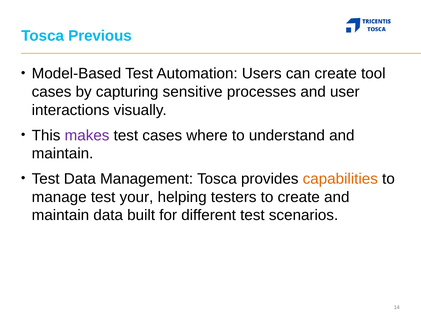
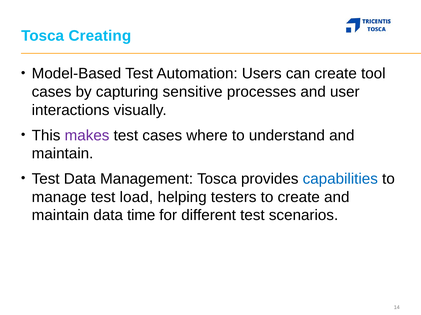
Previous: Previous -> Creating (100, 36)
capabilities colour: orange -> blue (340, 179)
your: your -> load (136, 198)
built: built -> time (141, 216)
